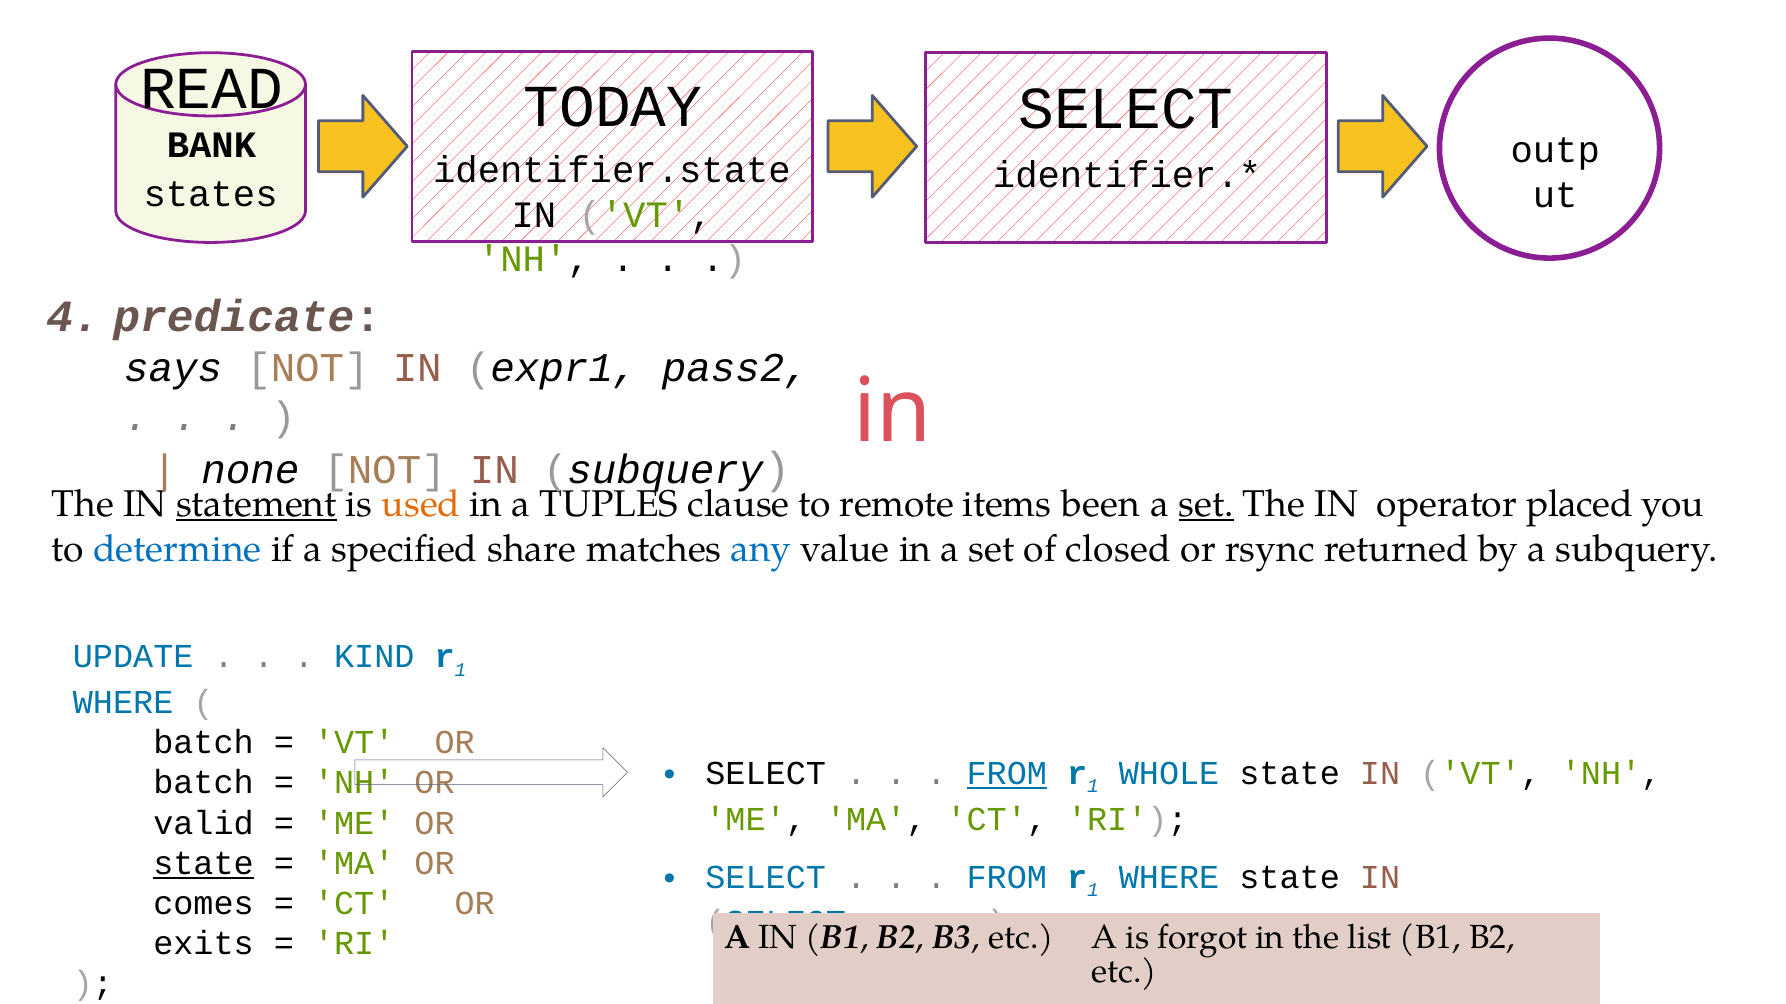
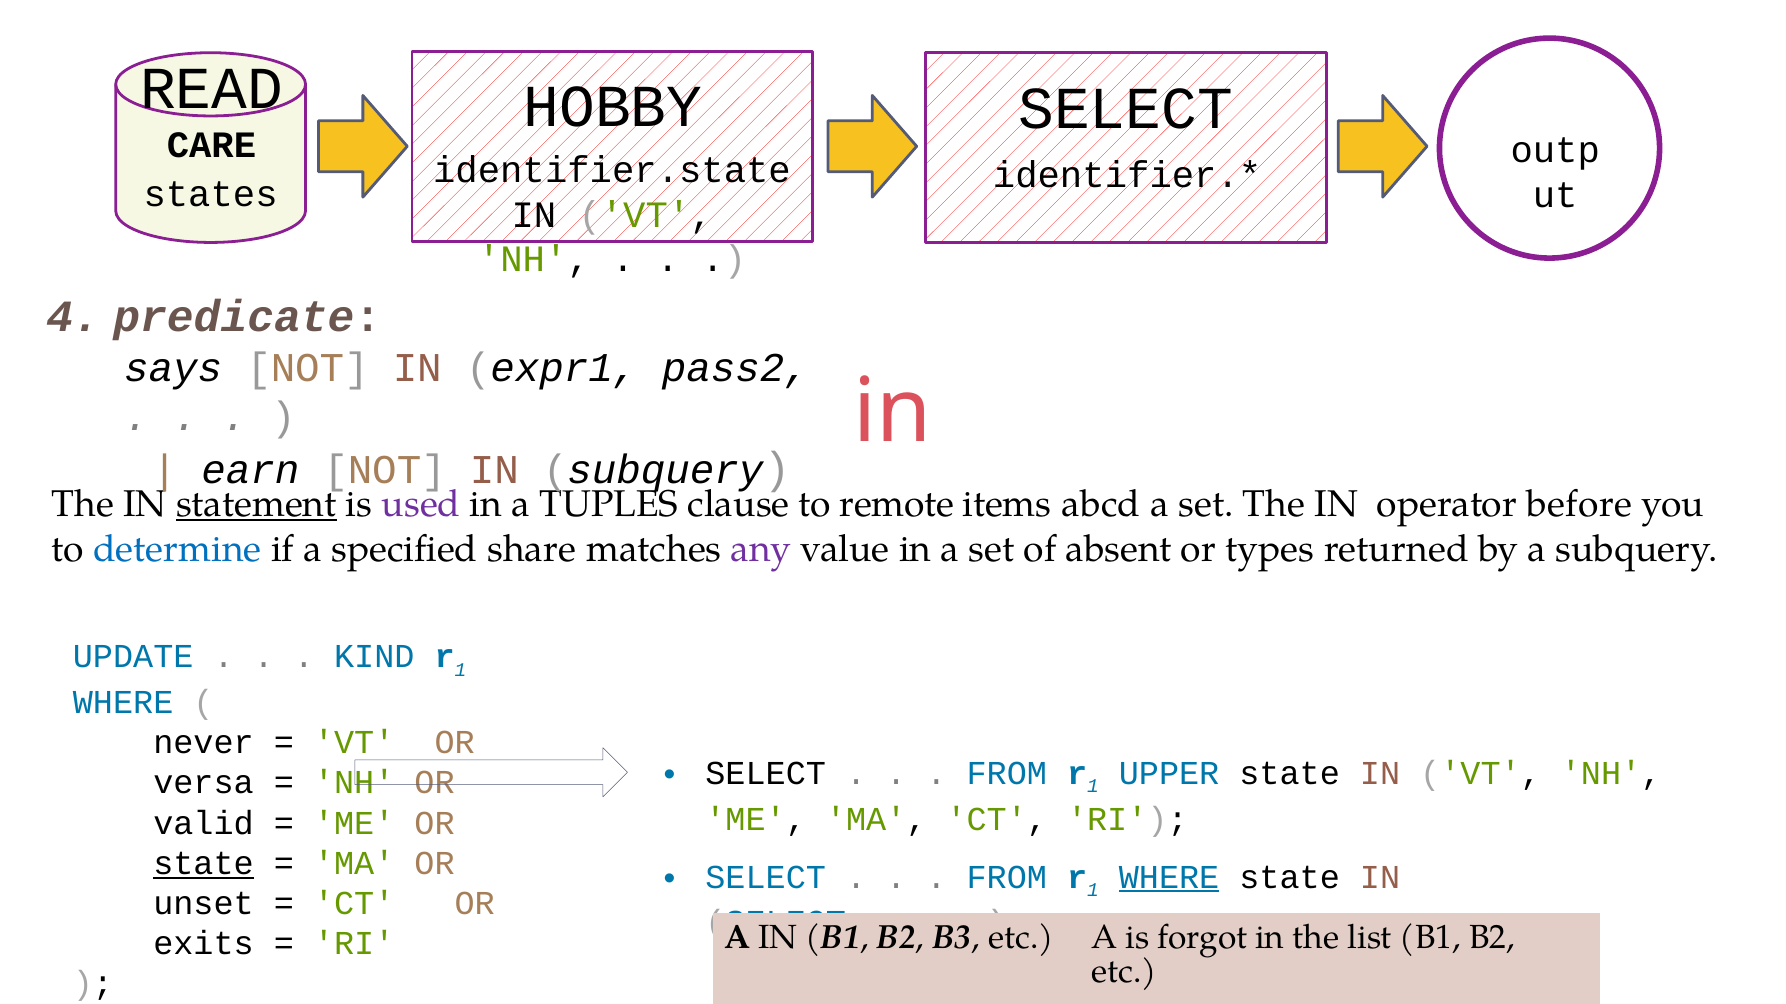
TODAY: TODAY -> HOBBY (613, 107)
BANK: BANK -> CARE (211, 146)
none: none -> earn (250, 470)
used colour: orange -> purple (421, 504)
been: been -> abcd (1101, 504)
set underline: present -> none (1206, 504)
placed: placed -> before (1579, 504)
any colour: blue -> purple (761, 549)
closed: closed -> absent (1119, 549)
rsync: rsync -> types (1270, 549)
batch: batch -> never (203, 743)
FROM underline: present -> none (1007, 774)
WHOLE: WHOLE -> UPPER (1169, 774)
batch: batch -> versa (203, 783)
WHERE underline: none -> present (1169, 878)
comes: comes -> unset (203, 904)
